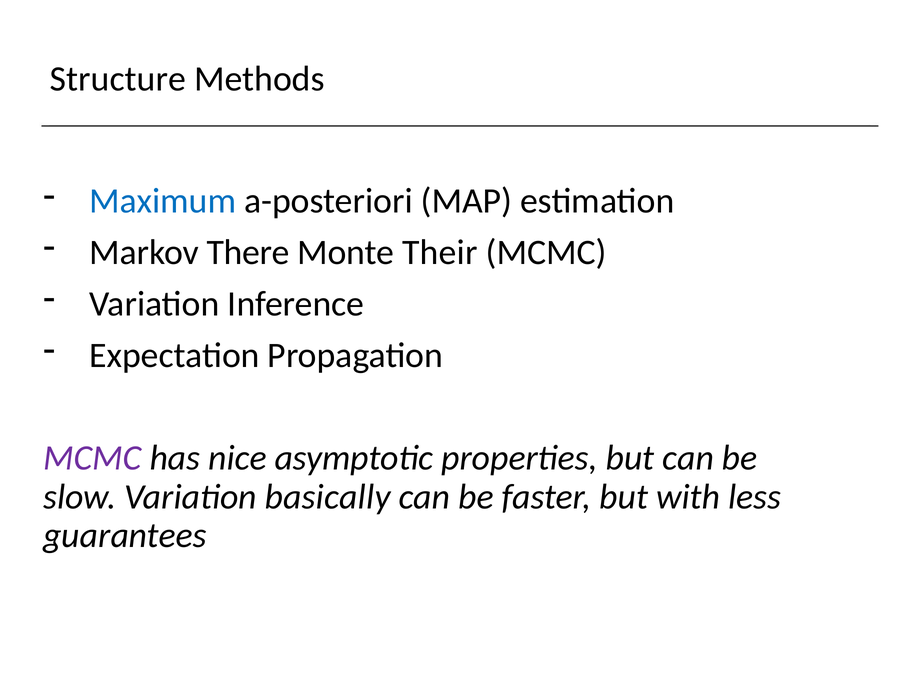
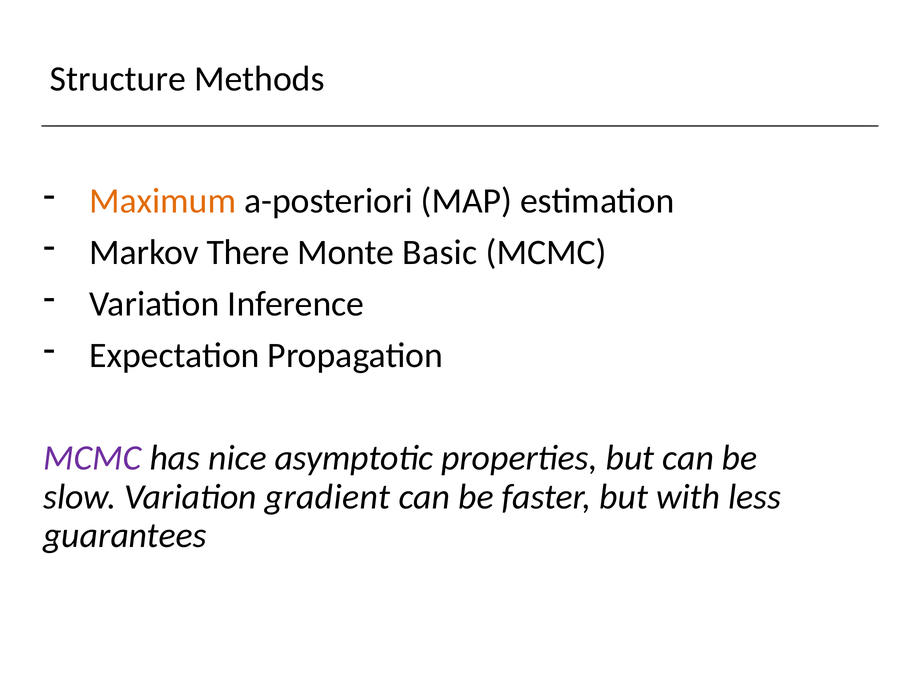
Maximum colour: blue -> orange (163, 201)
Their: Their -> Basic (440, 252)
basically: basically -> gradient (328, 497)
